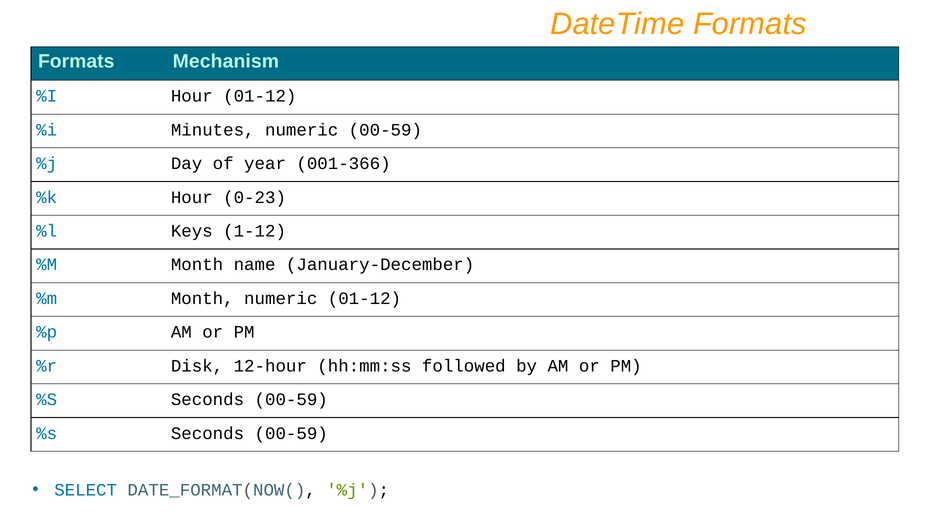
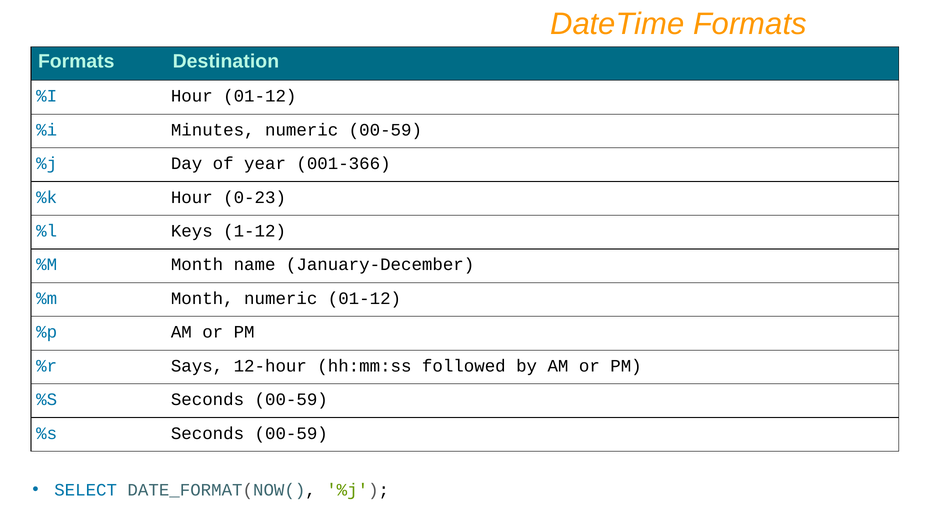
Mechanism: Mechanism -> Destination (226, 61)
Disk: Disk -> Says (197, 366)
